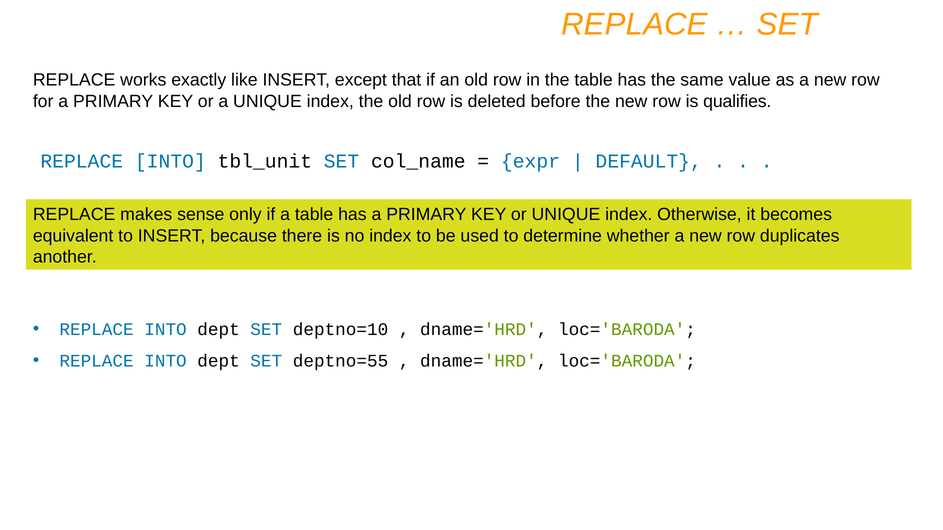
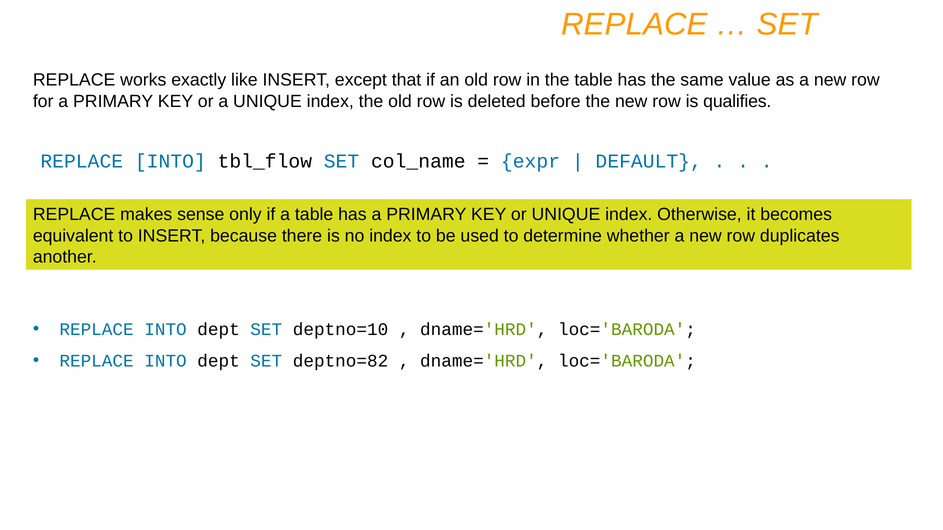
tbl_unit: tbl_unit -> tbl_flow (265, 161)
deptno=55: deptno=55 -> deptno=82 (341, 361)
